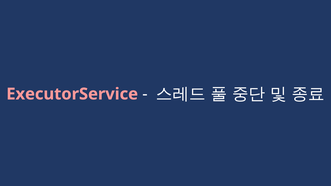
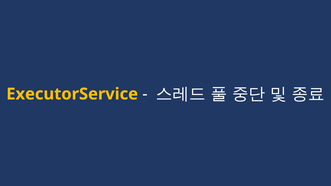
ExecutorService colour: pink -> yellow (72, 94)
